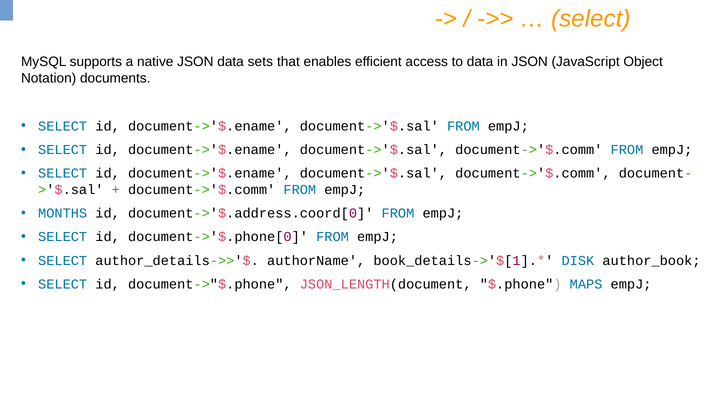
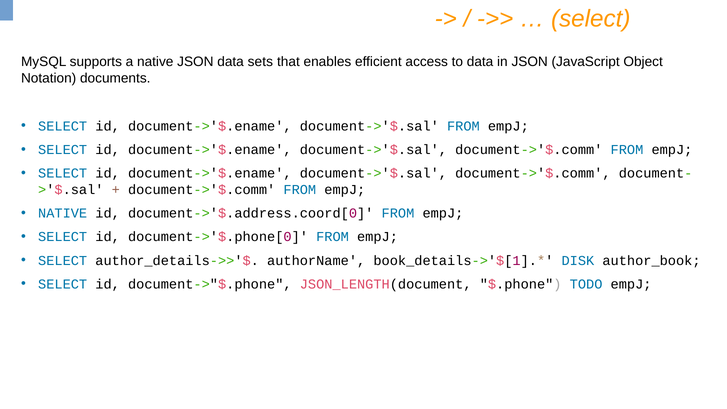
MONTHS: MONTHS -> NATIVE (63, 213)
MAPS: MAPS -> TODO (586, 284)
